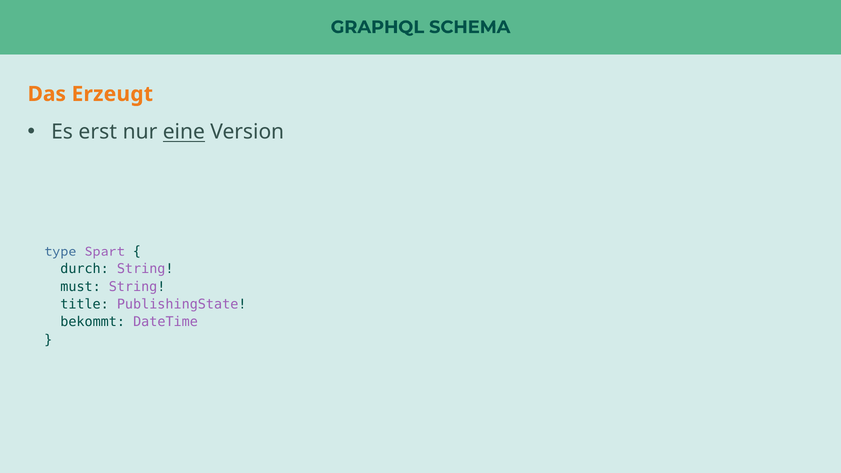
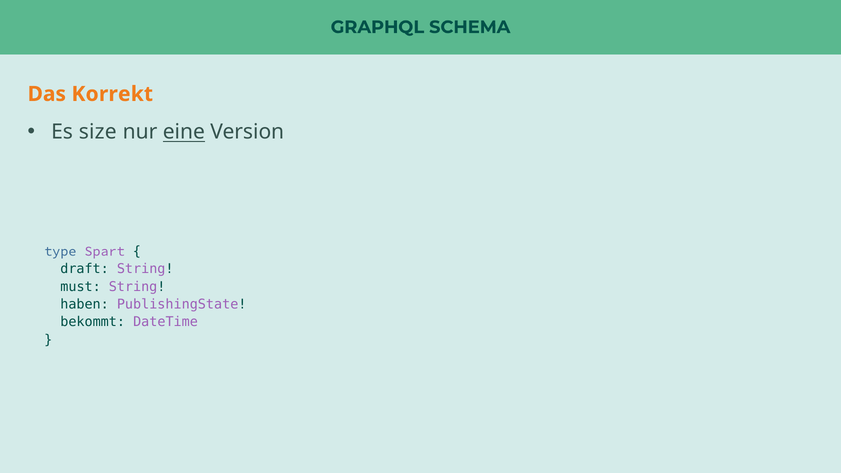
Erzeugt: Erzeugt -> Korrekt (112, 94)
erst: erst -> size (98, 132)
durch: durch -> draft (85, 269)
title: title -> haben (85, 304)
